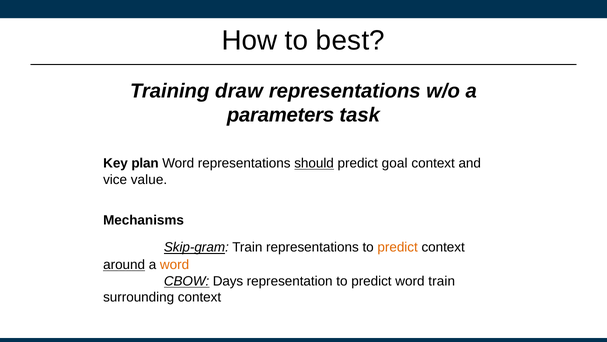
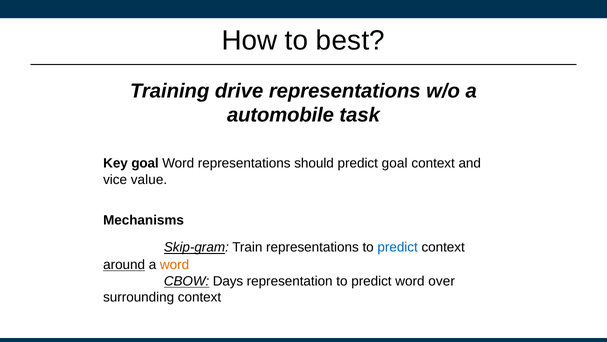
draw: draw -> drive (239, 91)
parameters: parameters -> automobile (280, 115)
Key plan: plan -> goal (145, 163)
should underline: present -> none (314, 163)
predict colour: orange -> blue (398, 247)
word train: train -> over (442, 281)
